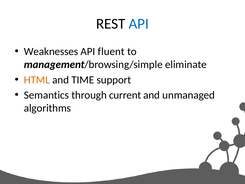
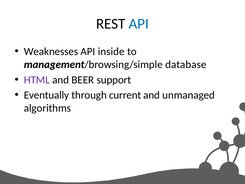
fluent: fluent -> inside (111, 51)
eliminate: eliminate -> database (186, 64)
HTML colour: orange -> purple (37, 80)
TIME: TIME -> BEER (83, 80)
Semantics: Semantics -> Eventually (46, 95)
